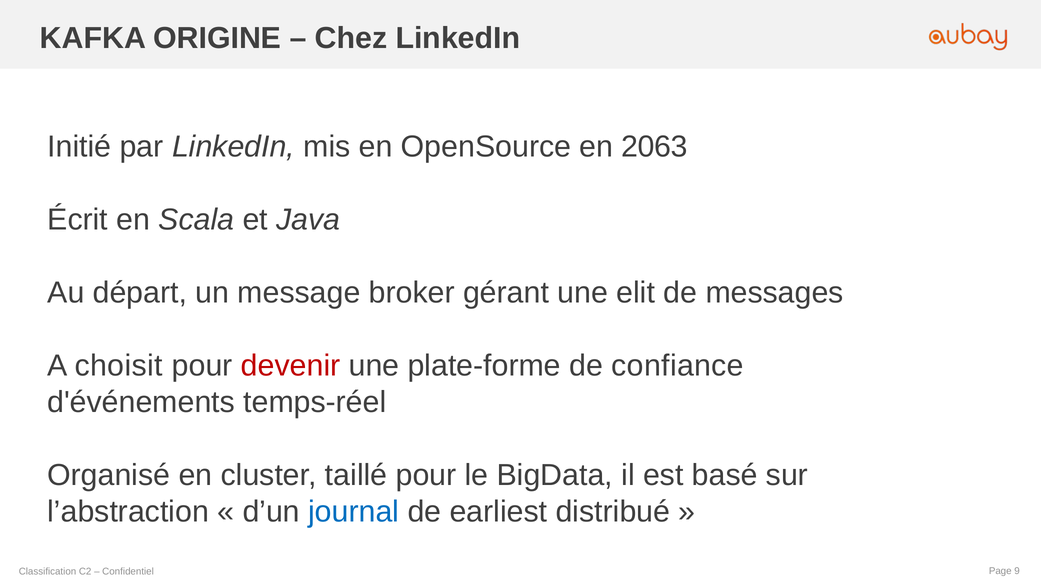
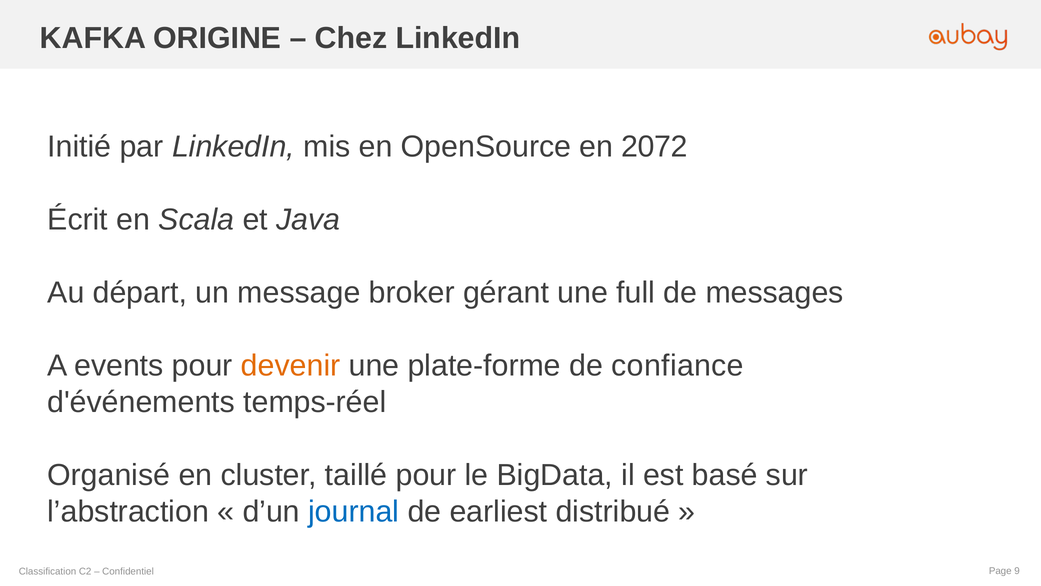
2063: 2063 -> 2072 (654, 147)
elit: elit -> full (636, 292)
choisit: choisit -> events (119, 365)
devenir colour: red -> orange (291, 365)
